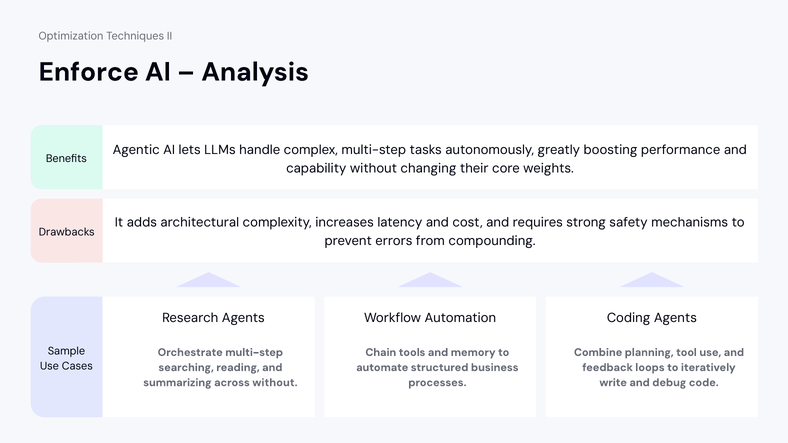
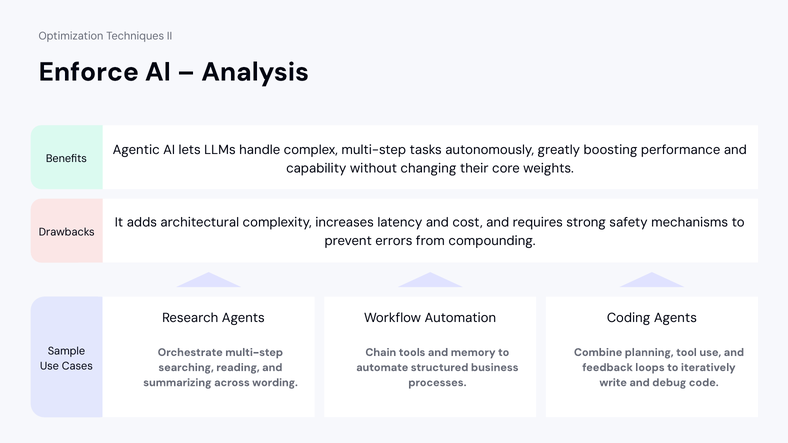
across without: without -> wording (275, 383)
